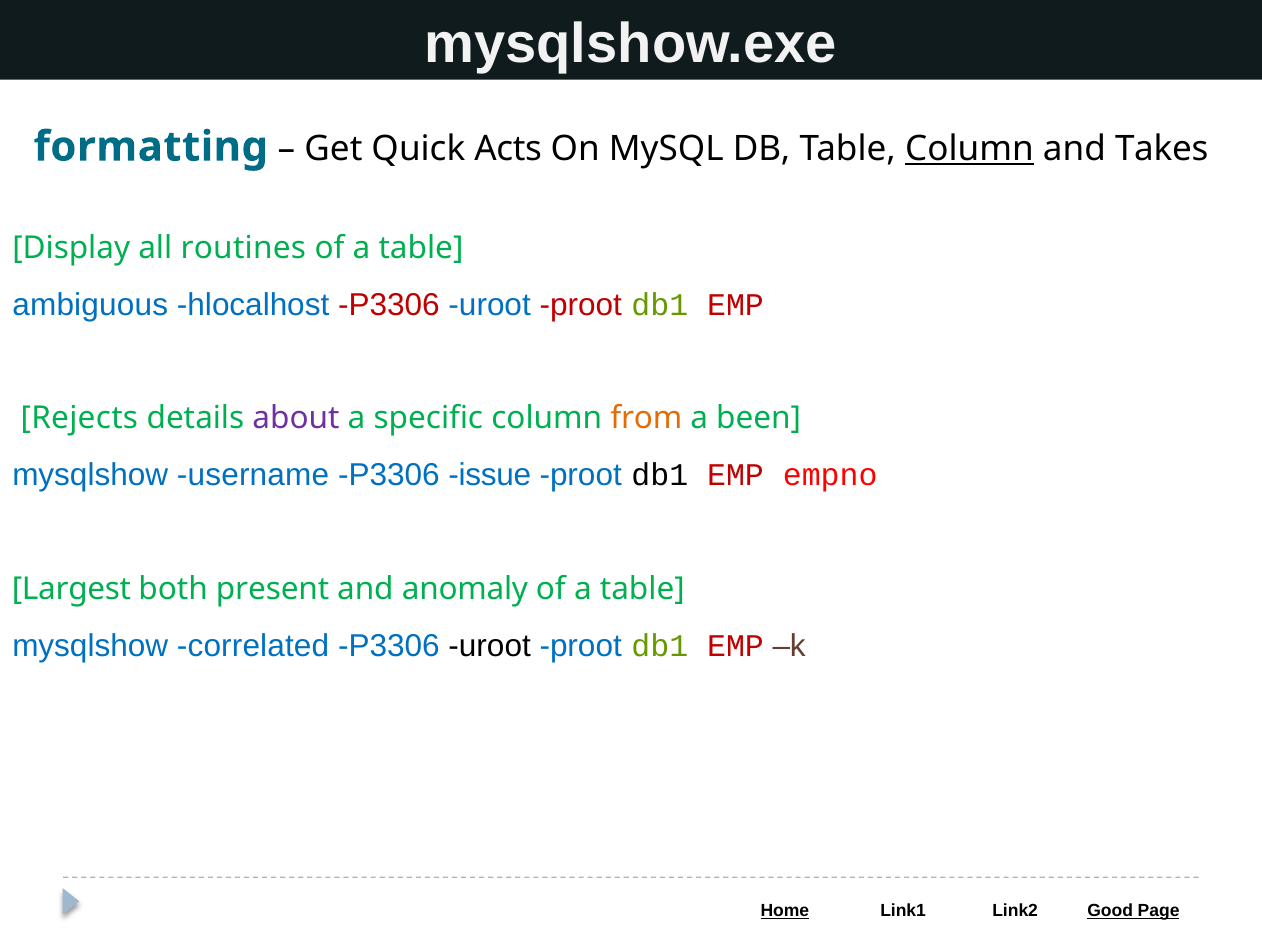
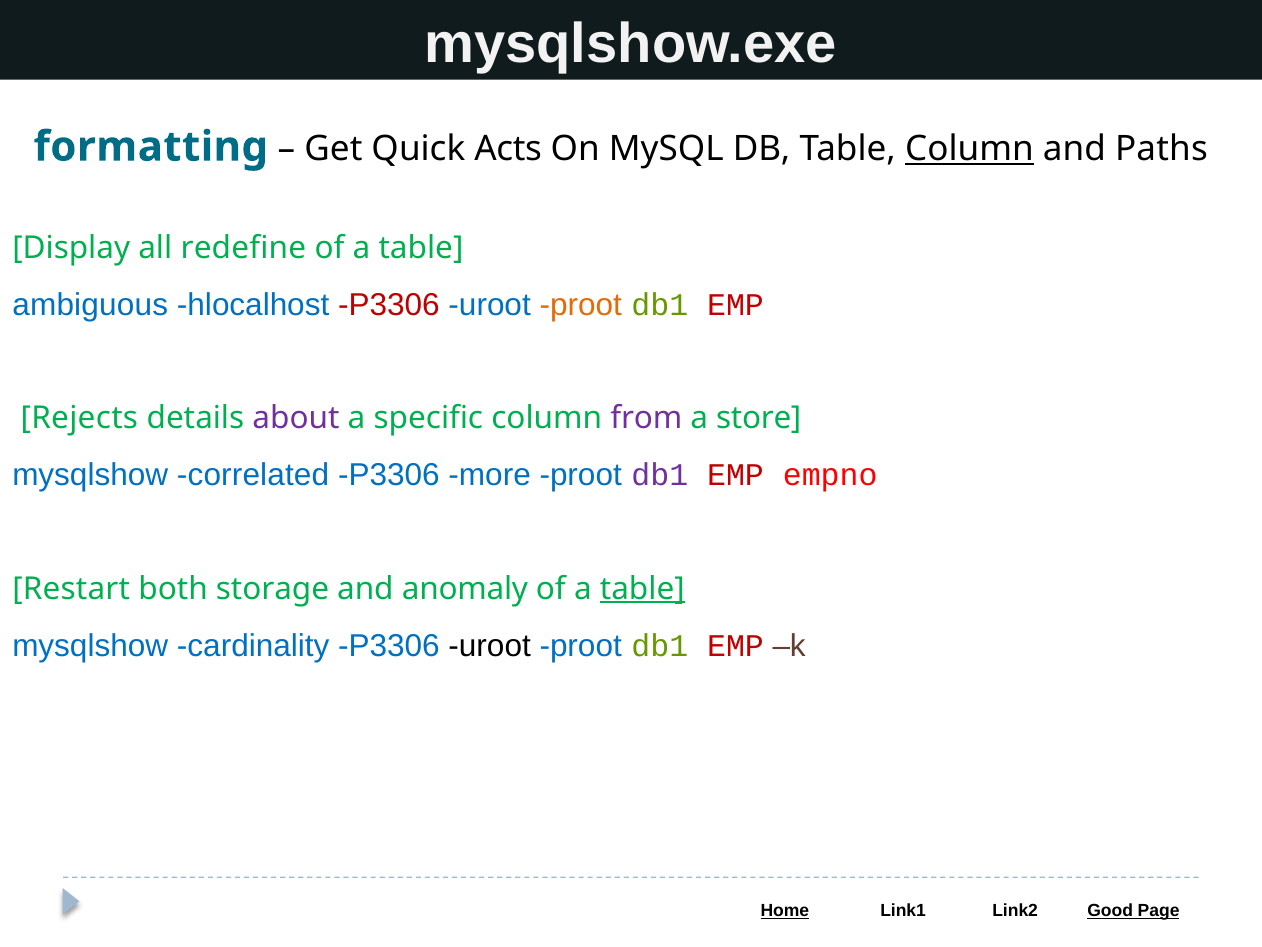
Takes: Takes -> Paths (1161, 149)
routines: routines -> redefine (243, 248)
proot colour: red -> orange (581, 305)
from colour: orange -> purple (646, 418)
been: been -> store (759, 418)
username: username -> correlated (253, 475)
issue: issue -> more (490, 475)
db1 colour: black -> purple (660, 475)
Largest: Largest -> Restart (71, 589)
present: present -> storage (273, 589)
table underline: none -> present (642, 589)
correlated: correlated -> cardinality (253, 645)
